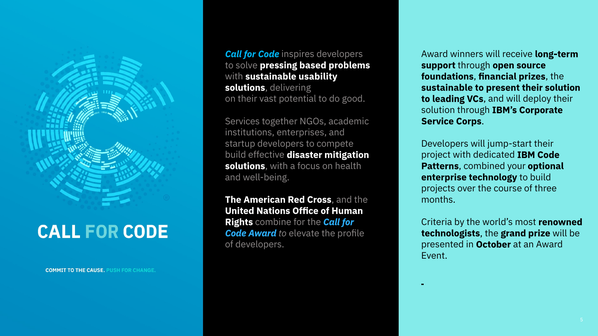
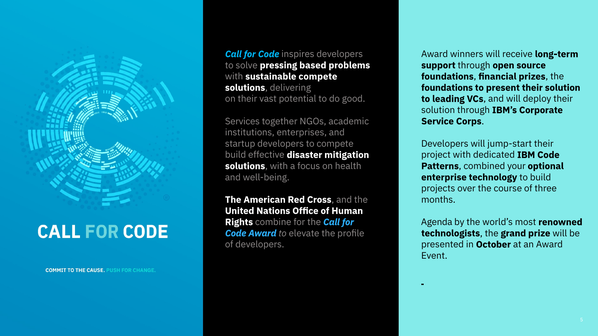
sustainable usability: usability -> compete (318, 77)
sustainable: sustainable -> foundations (447, 88)
Criteria: Criteria -> Agenda (437, 222)
